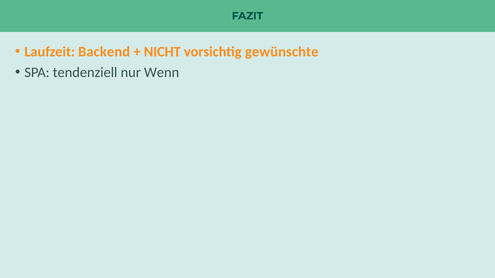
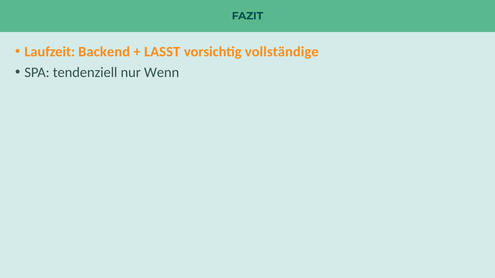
NICHT: NICHT -> LASST (162, 52)
gewünschte: gewünschte -> vollständige (282, 52)
